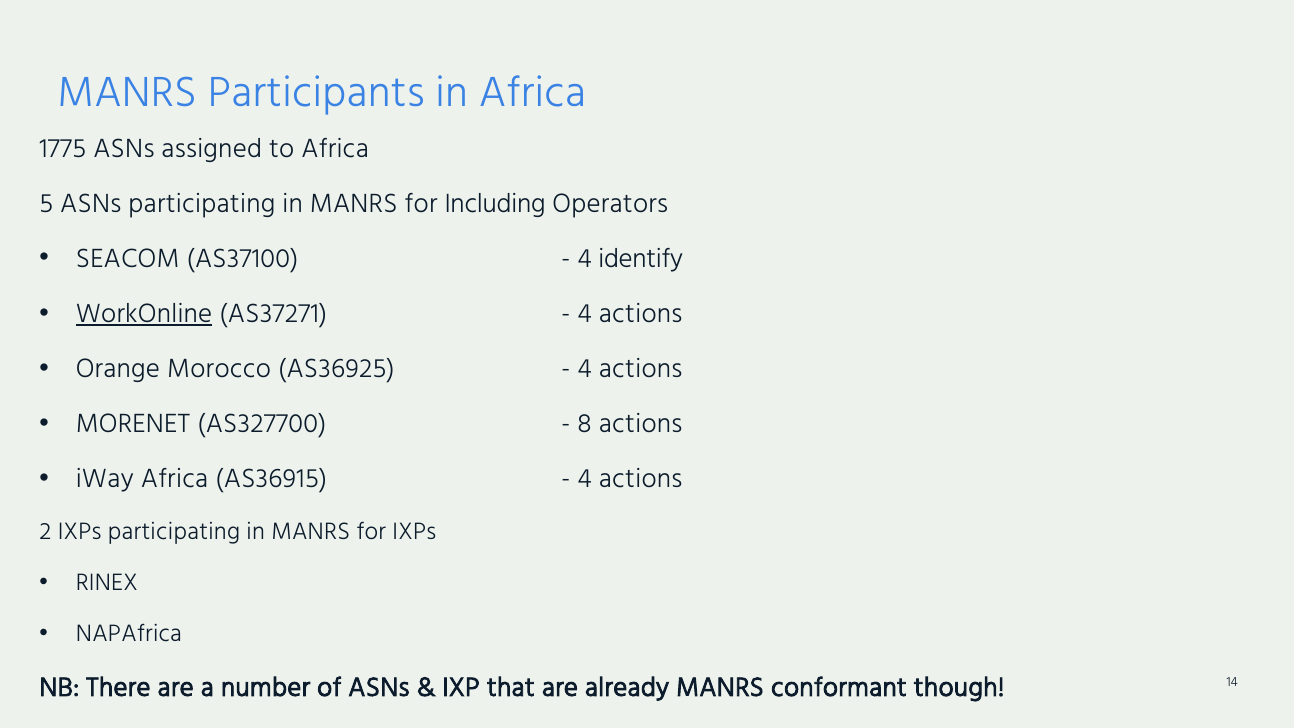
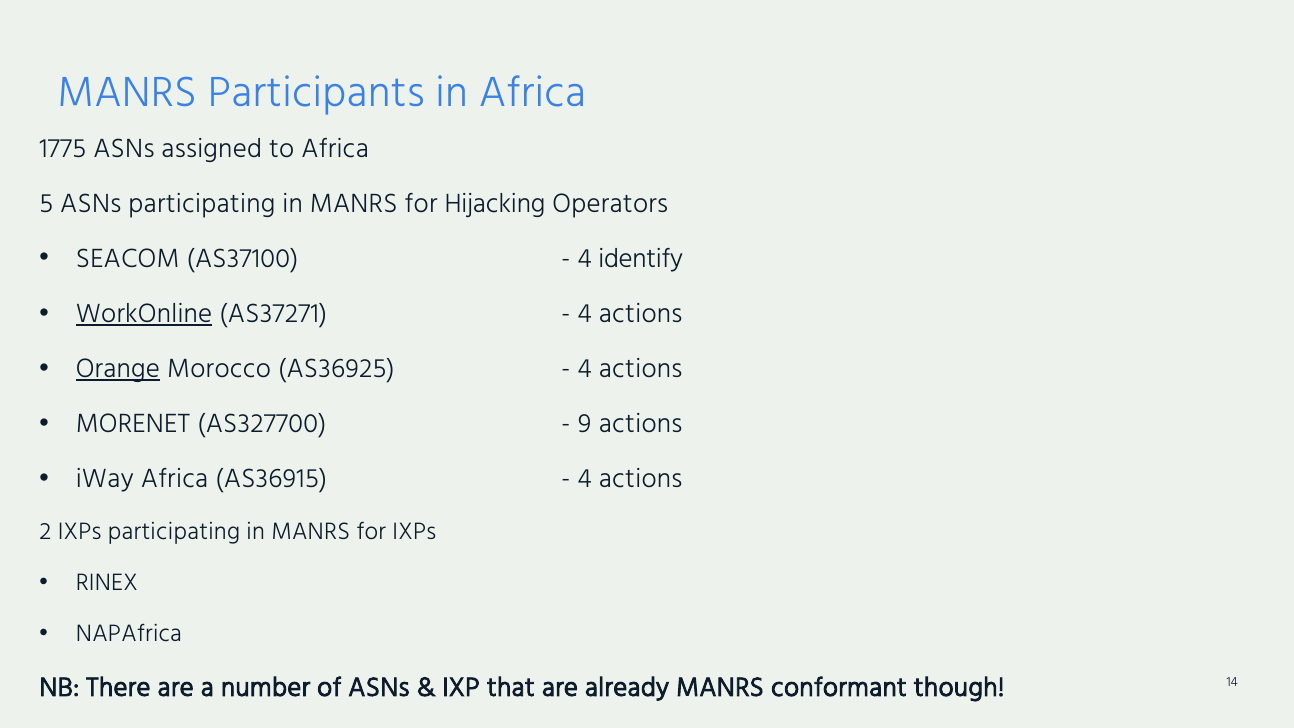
Including: Including -> Hijacking (495, 204)
Orange underline: none -> present (118, 369)
8: 8 -> 9 (585, 424)
